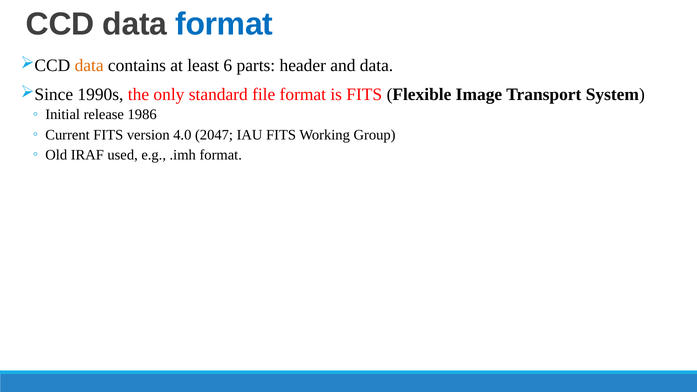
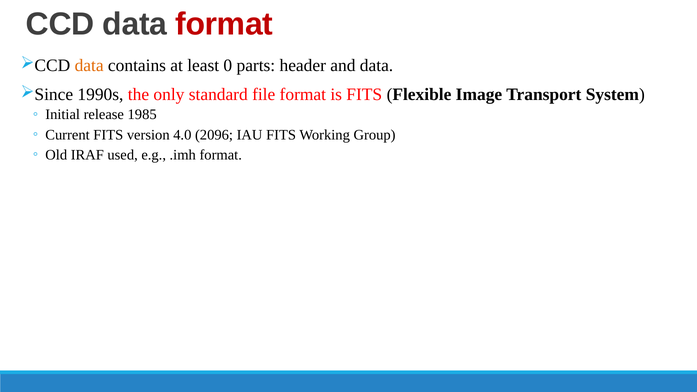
format colour: blue -> red (224, 24)
6: 6 -> 0 (228, 65)
1986: 1986 -> 1985 (142, 115)
2047: 2047 -> 2096 (214, 135)
